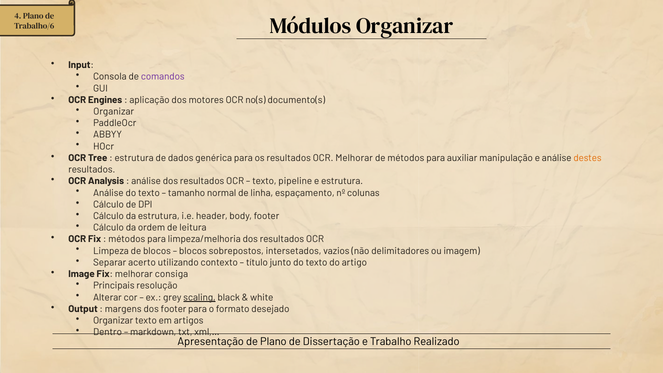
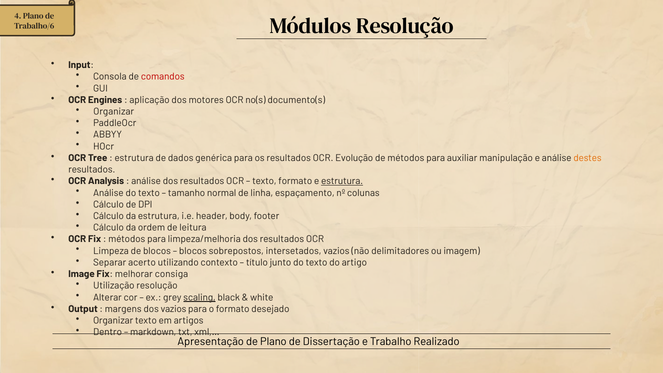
Módulos Organizar: Organizar -> Resolução (405, 26)
comandos colour: purple -> red (163, 77)
OCR Melhorar: Melhorar -> Evolução (354, 158)
texto pipeline: pipeline -> formato (295, 181)
estrutura underline: none -> present (342, 181)
Principais: Principais -> Utilização (114, 286)
dos footer: footer -> vazios (174, 309)
